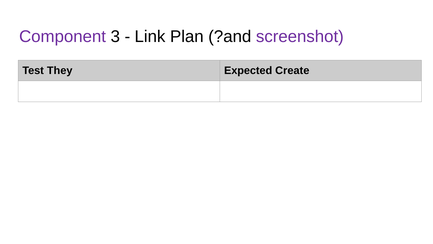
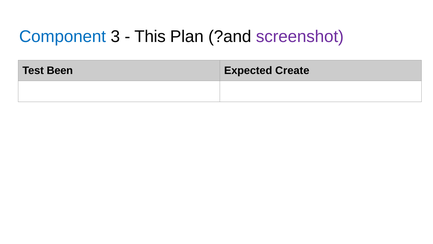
Component colour: purple -> blue (63, 37)
Link: Link -> This (150, 37)
They: They -> Been (60, 71)
